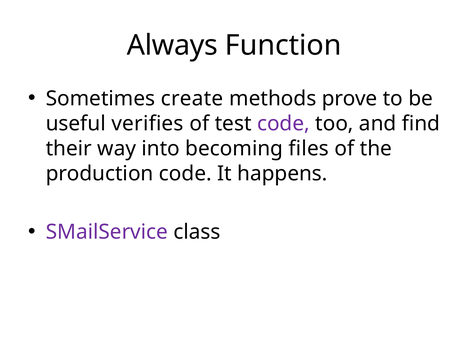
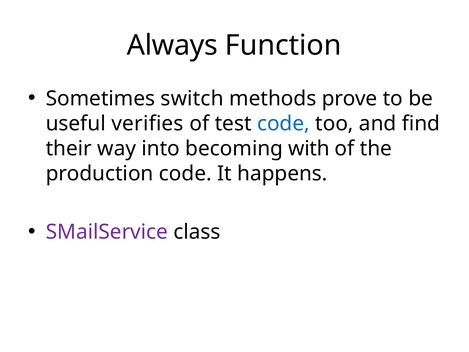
create: create -> switch (192, 98)
code colour: purple -> blue (283, 123)
files: files -> with (309, 148)
